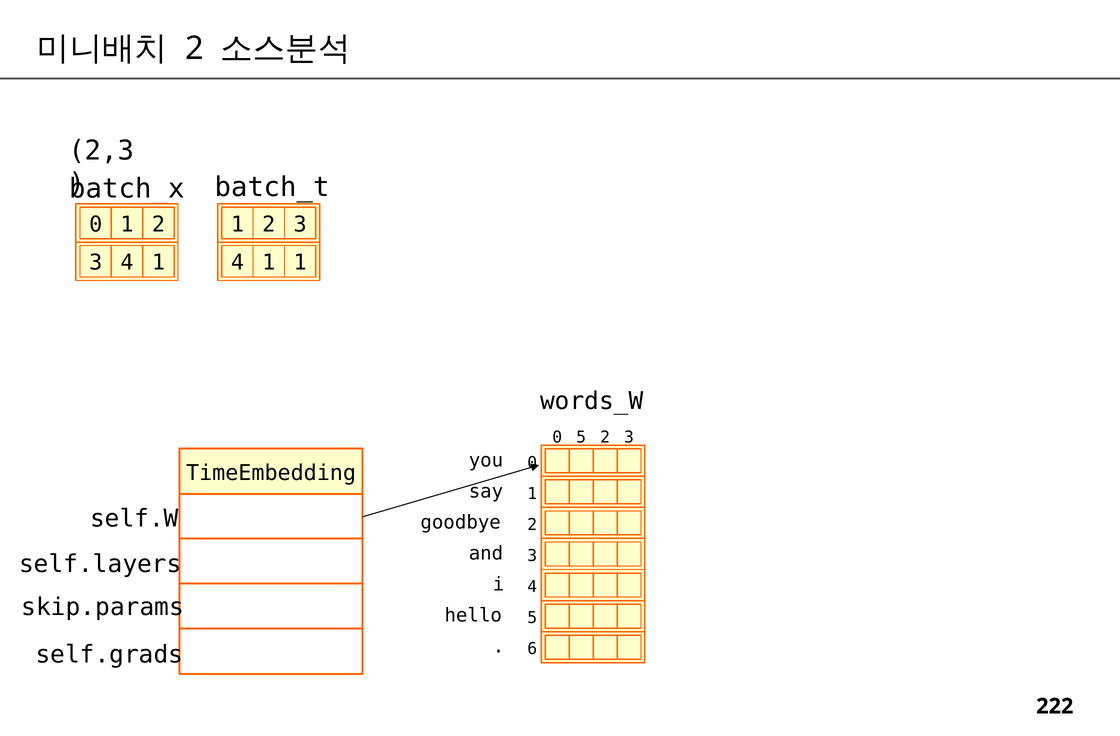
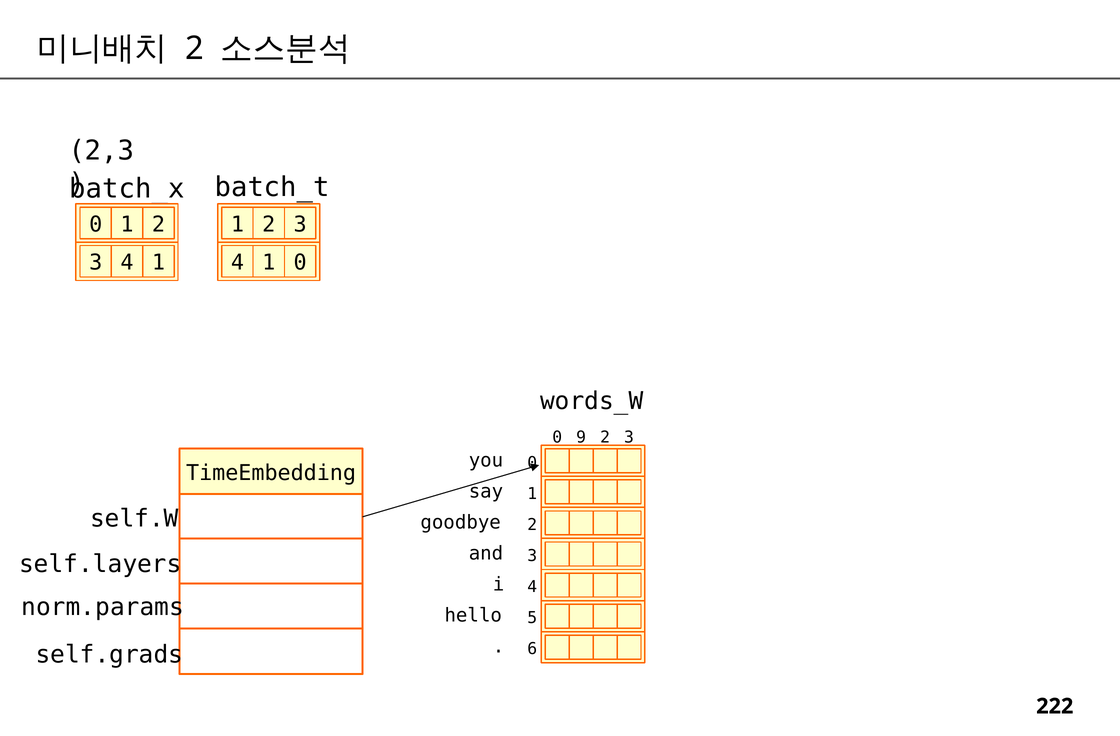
1: 1 -> 0 (300, 263)
0 5: 5 -> 9 (581, 437)
skip.params: skip.params -> norm.params (103, 607)
